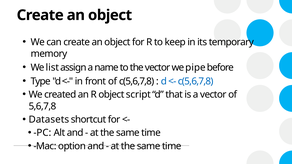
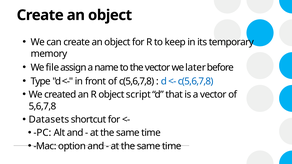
list: list -> file (52, 68)
pipe: pipe -> later (196, 68)
